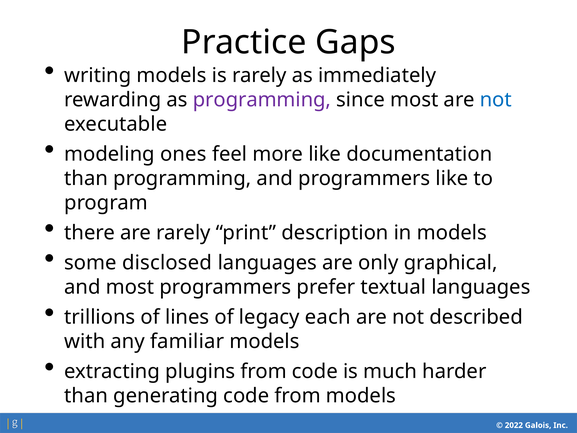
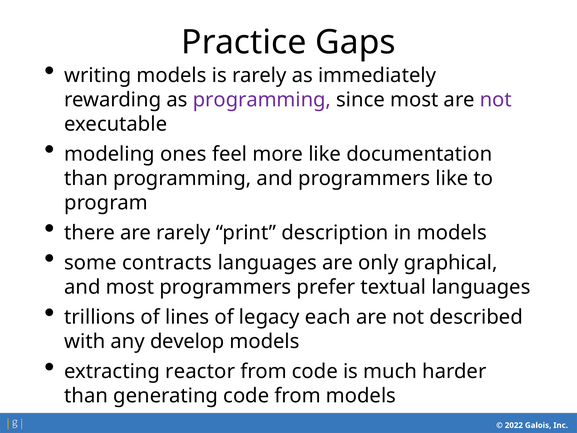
not colour: blue -> purple (496, 100)
disclosed: disclosed -> contracts (167, 263)
familiar: familiar -> develop (187, 341)
plugins: plugins -> reactor (200, 371)
